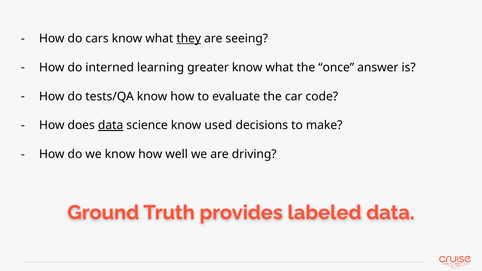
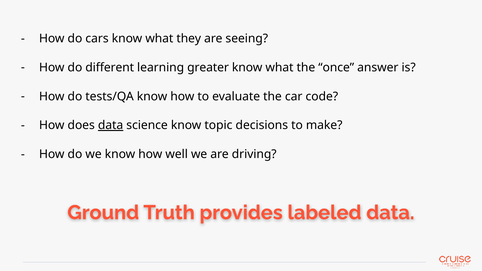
they underline: present -> none (189, 39)
interned: interned -> different (110, 68)
used: used -> topic (218, 125)
